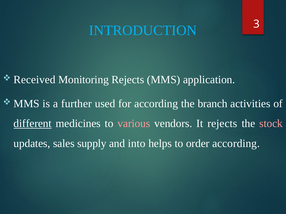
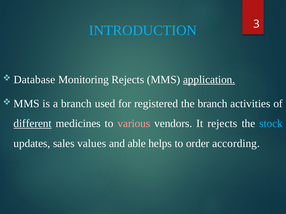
Received: Received -> Database (34, 80)
application underline: none -> present (209, 80)
a further: further -> branch (76, 104)
for according: according -> registered (156, 104)
stock colour: pink -> light blue (271, 124)
supply: supply -> values (92, 144)
into: into -> able (137, 144)
